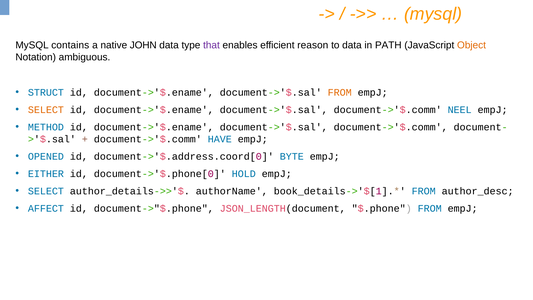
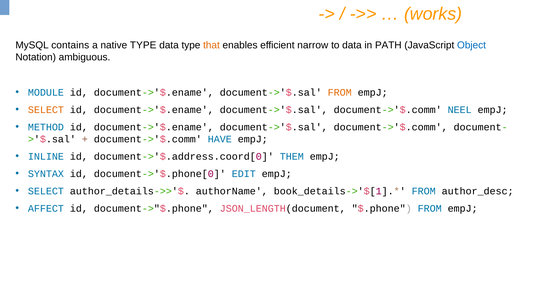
mysql: mysql -> works (433, 14)
native JOHN: JOHN -> TYPE (143, 45)
that colour: purple -> orange (211, 45)
reason: reason -> narrow (313, 45)
Object colour: orange -> blue (472, 45)
STRUCT: STRUCT -> MODULE (46, 92)
OPENED: OPENED -> INLINE (46, 156)
BYTE: BYTE -> THEM (292, 156)
EITHER: EITHER -> SYNTAX (46, 174)
HOLD: HOLD -> EDIT (244, 174)
